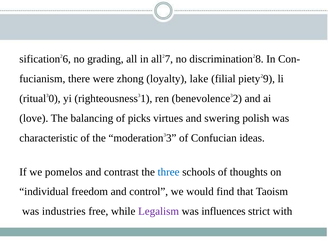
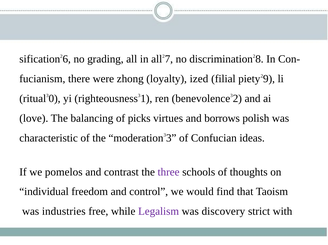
lake: lake -> ized (199, 79)
swering: swering -> borrows (222, 118)
three colour: blue -> purple (169, 172)
influences: influences -> discovery (223, 212)
